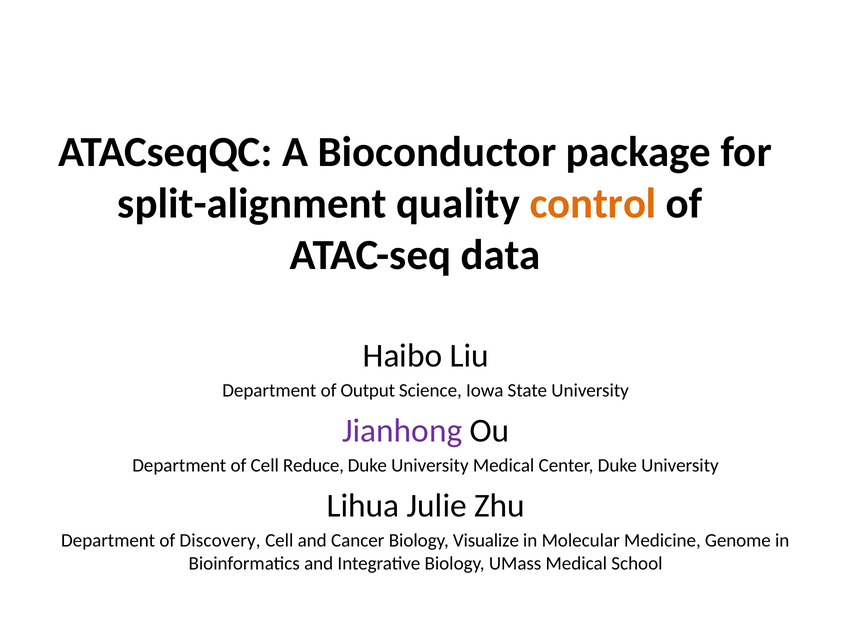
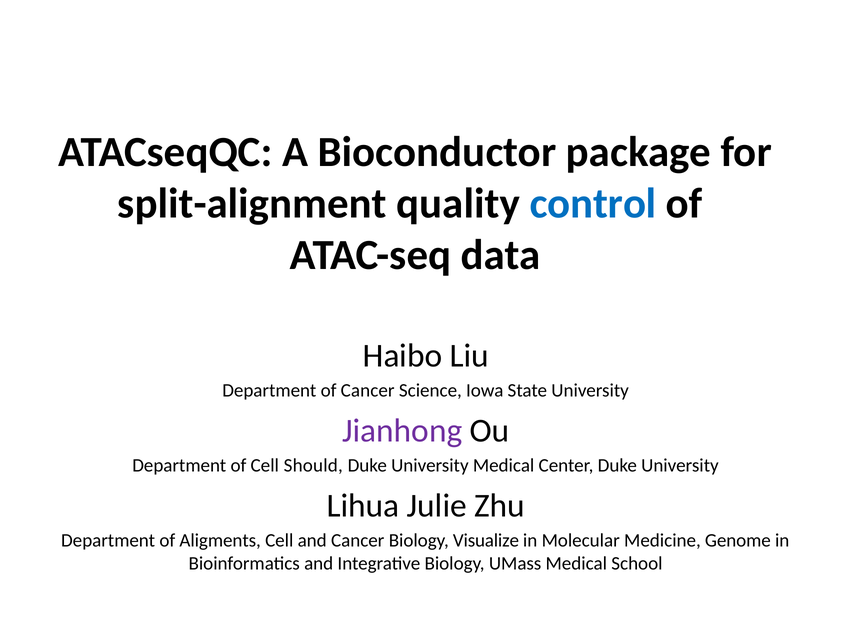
control colour: orange -> blue (593, 204)
of Output: Output -> Cancer (368, 391)
Reduce: Reduce -> Should (313, 466)
Discovery: Discovery -> Aligments (220, 541)
